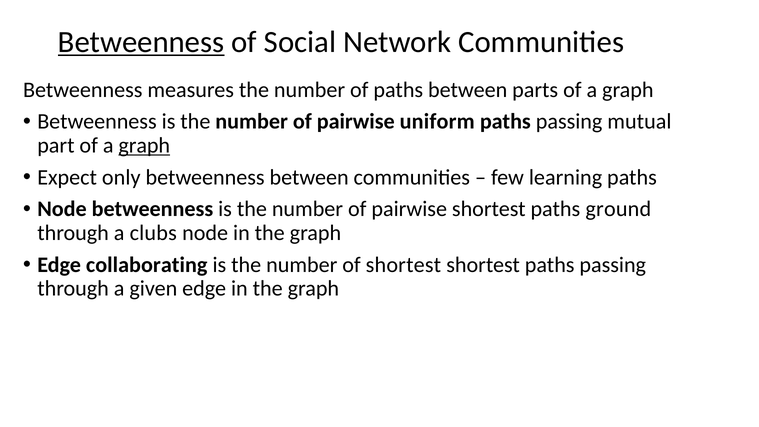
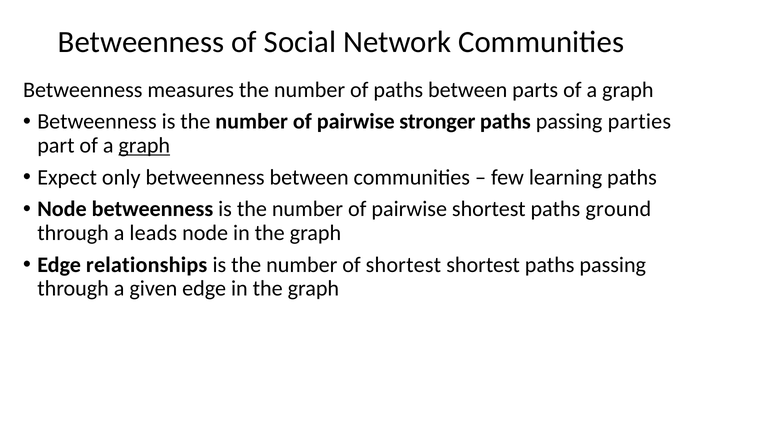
Betweenness underline: present -> none (141, 42)
uniform: uniform -> stronger (437, 122)
mutual: mutual -> parties (639, 122)
clubs: clubs -> leads (153, 233)
collaborating: collaborating -> relationships (147, 265)
